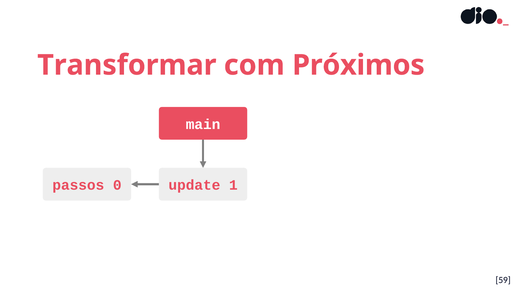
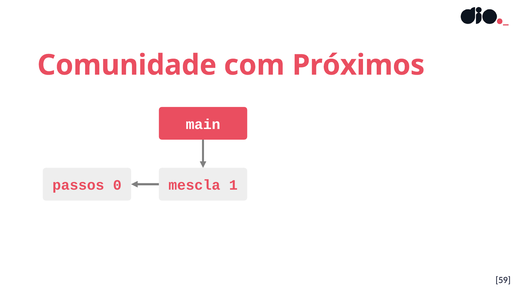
Transformar: Transformar -> Comunidade (127, 65)
update: update -> mescla (194, 185)
